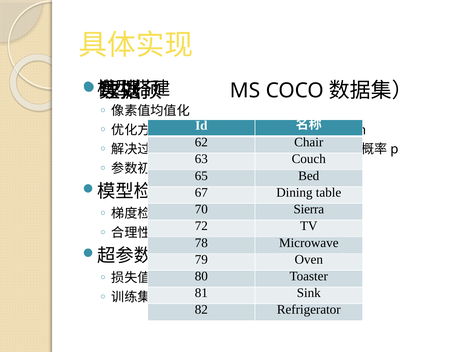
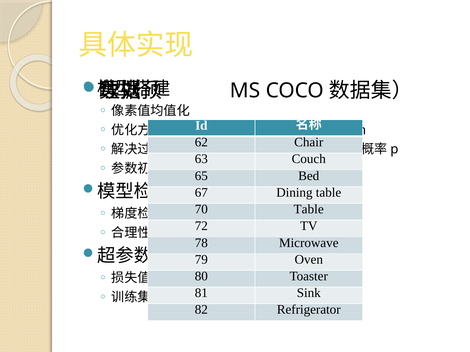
70 Sierra: Sierra -> Table (309, 210)
